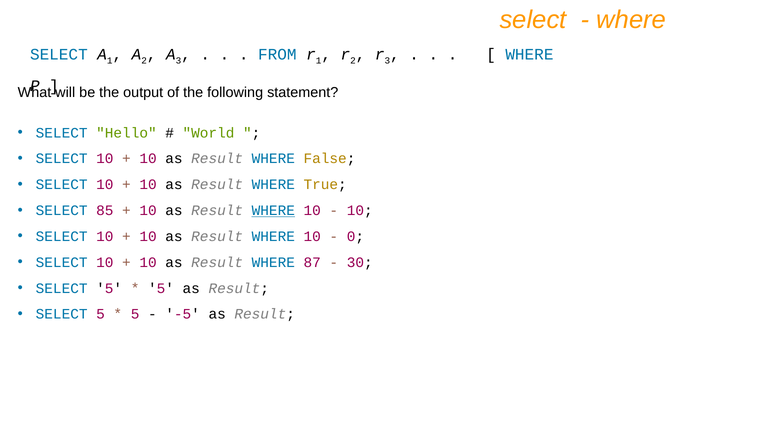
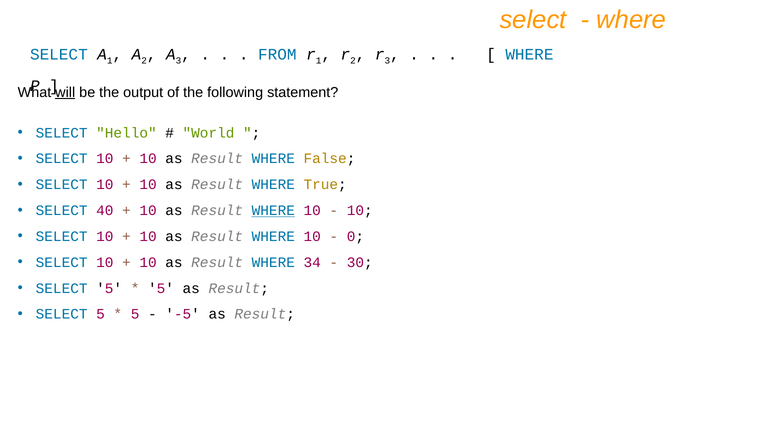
will underline: none -> present (65, 92)
85: 85 -> 40 (105, 211)
87: 87 -> 34 (312, 262)
